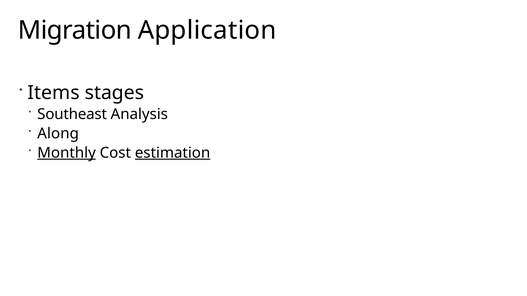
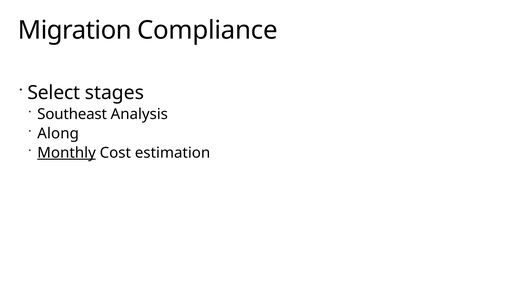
Application: Application -> Compliance (207, 30)
Items: Items -> Select (54, 93)
estimation underline: present -> none (173, 153)
